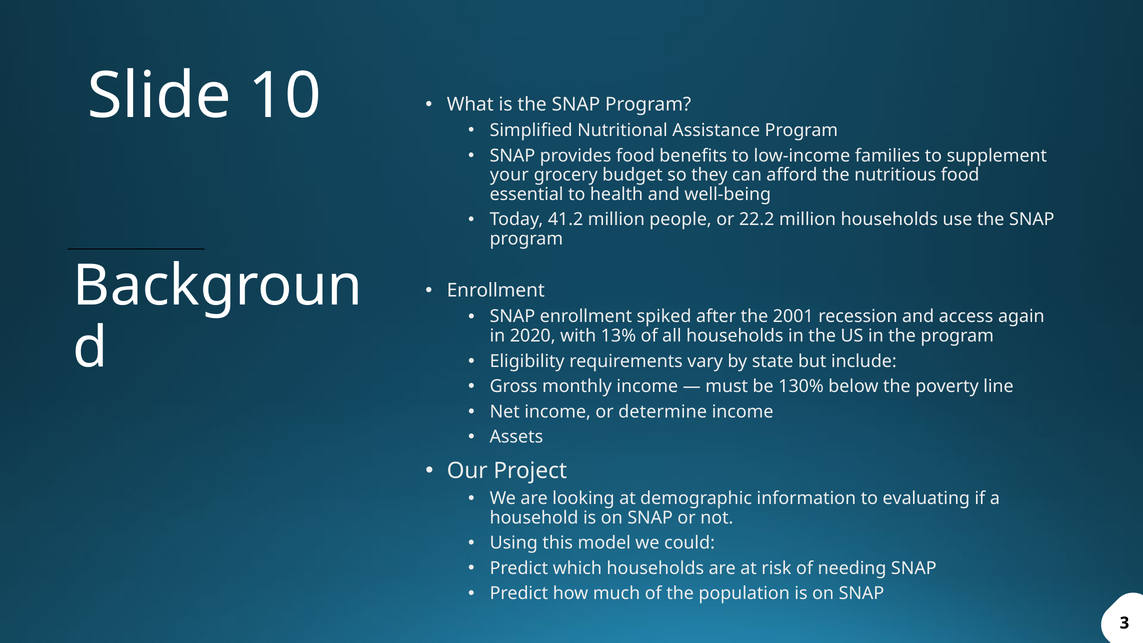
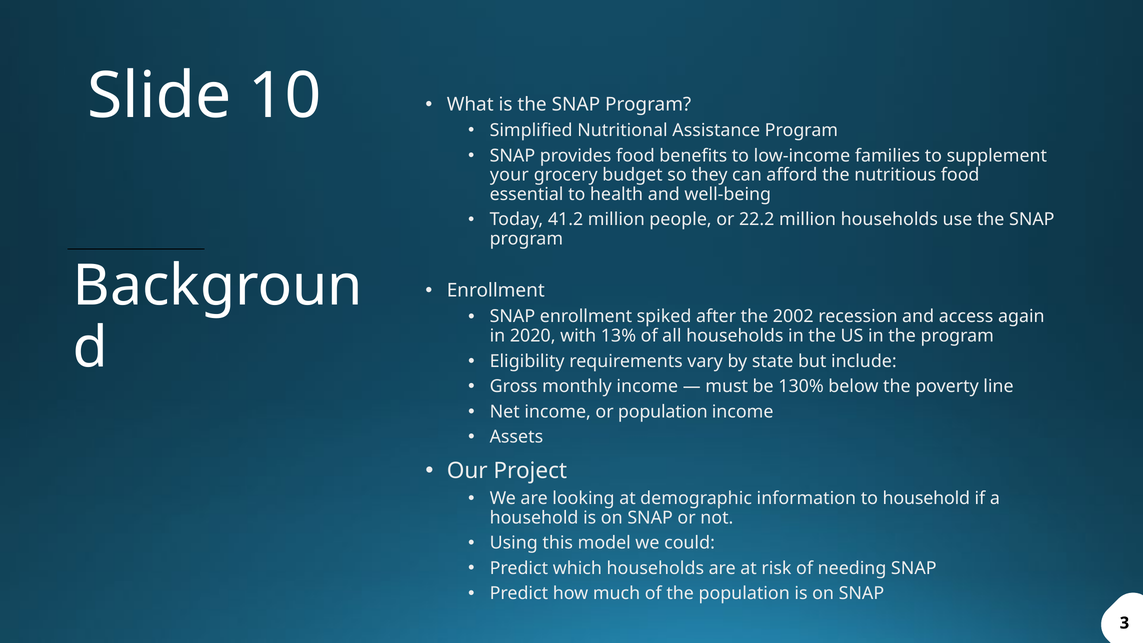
2001: 2001 -> 2002 (793, 317)
or determine: determine -> population (663, 412)
to evaluating: evaluating -> household (926, 498)
